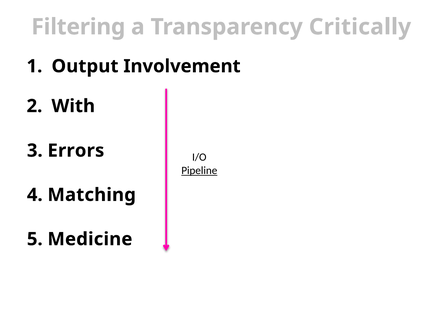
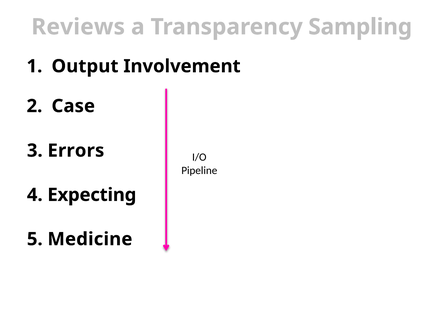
Filtering: Filtering -> Reviews (78, 27)
Critically: Critically -> Sampling (360, 27)
With: With -> Case (73, 106)
Pipeline underline: present -> none (199, 171)
Matching: Matching -> Expecting (92, 195)
